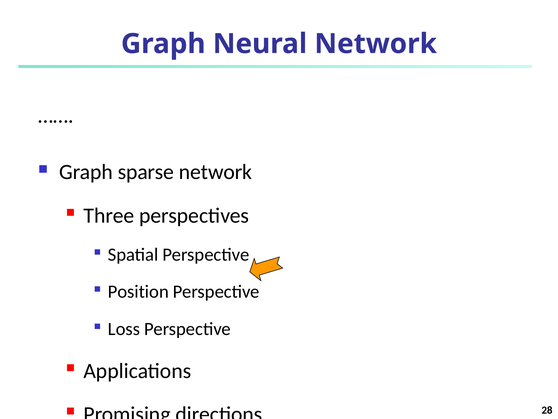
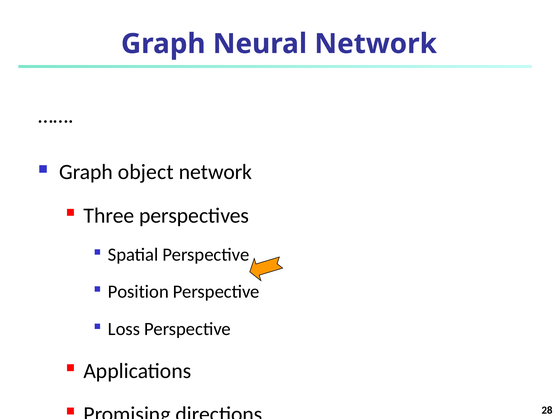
sparse: sparse -> object (146, 172)
